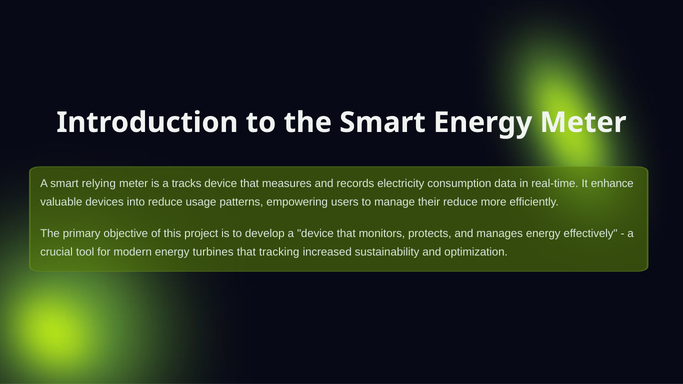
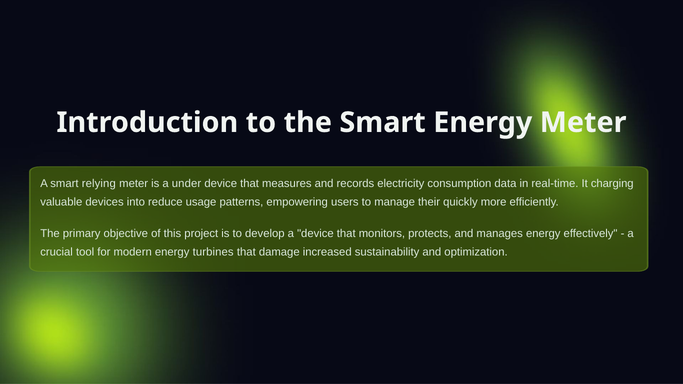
tracks: tracks -> under (187, 184)
enhance: enhance -> charging (612, 184)
their reduce: reduce -> quickly (460, 202)
tracking: tracking -> damage (279, 252)
